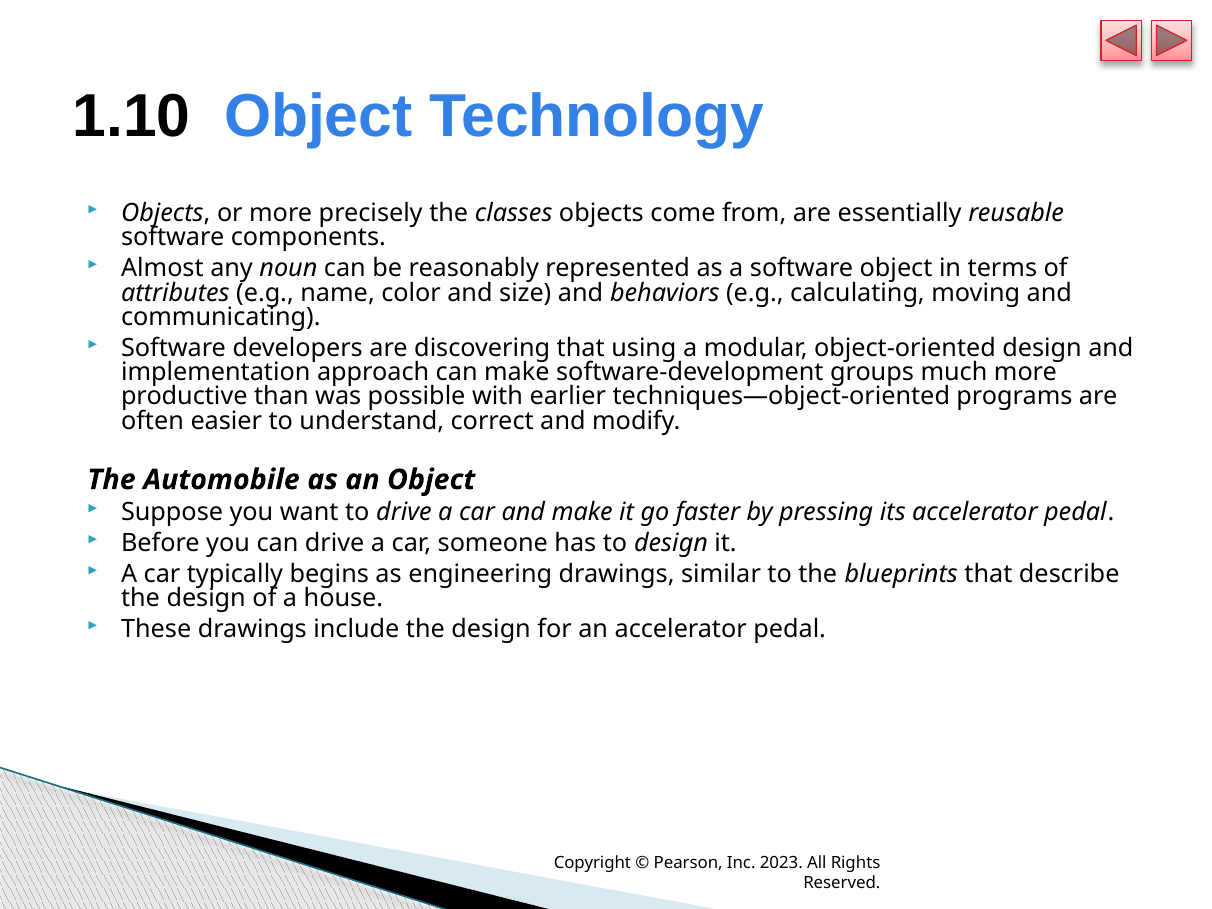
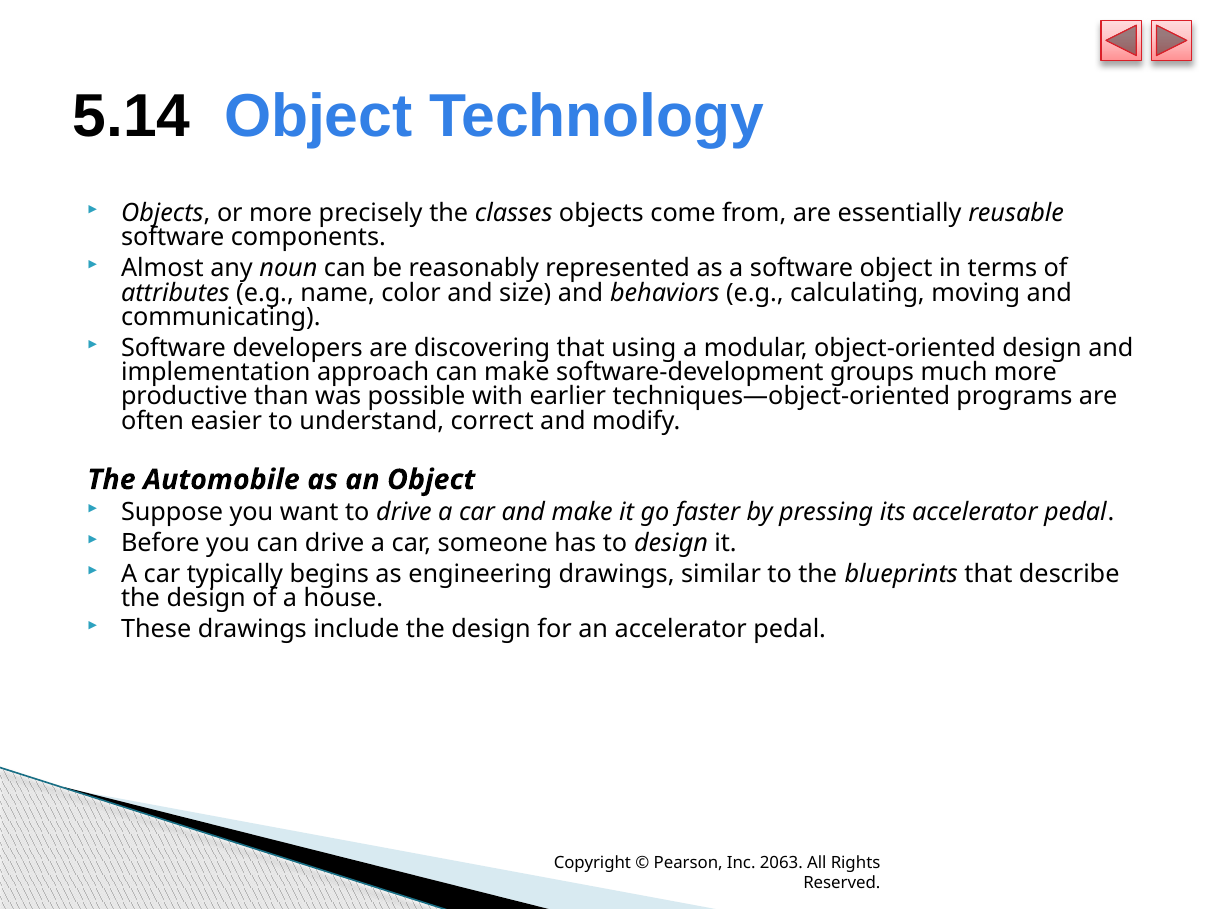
1.10: 1.10 -> 5.14 (131, 116)
2023: 2023 -> 2063 (781, 863)
